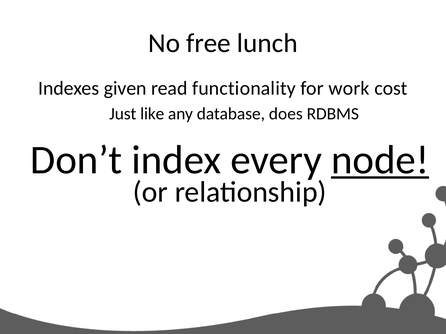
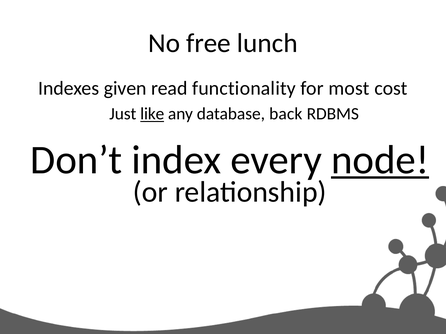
work: work -> most (349, 88)
like underline: none -> present (152, 114)
does: does -> back (286, 114)
